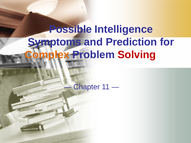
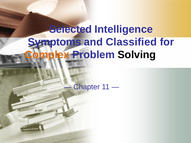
Possible: Possible -> Selected (70, 29)
Prediction: Prediction -> Classified (131, 42)
Solving colour: red -> black (137, 55)
